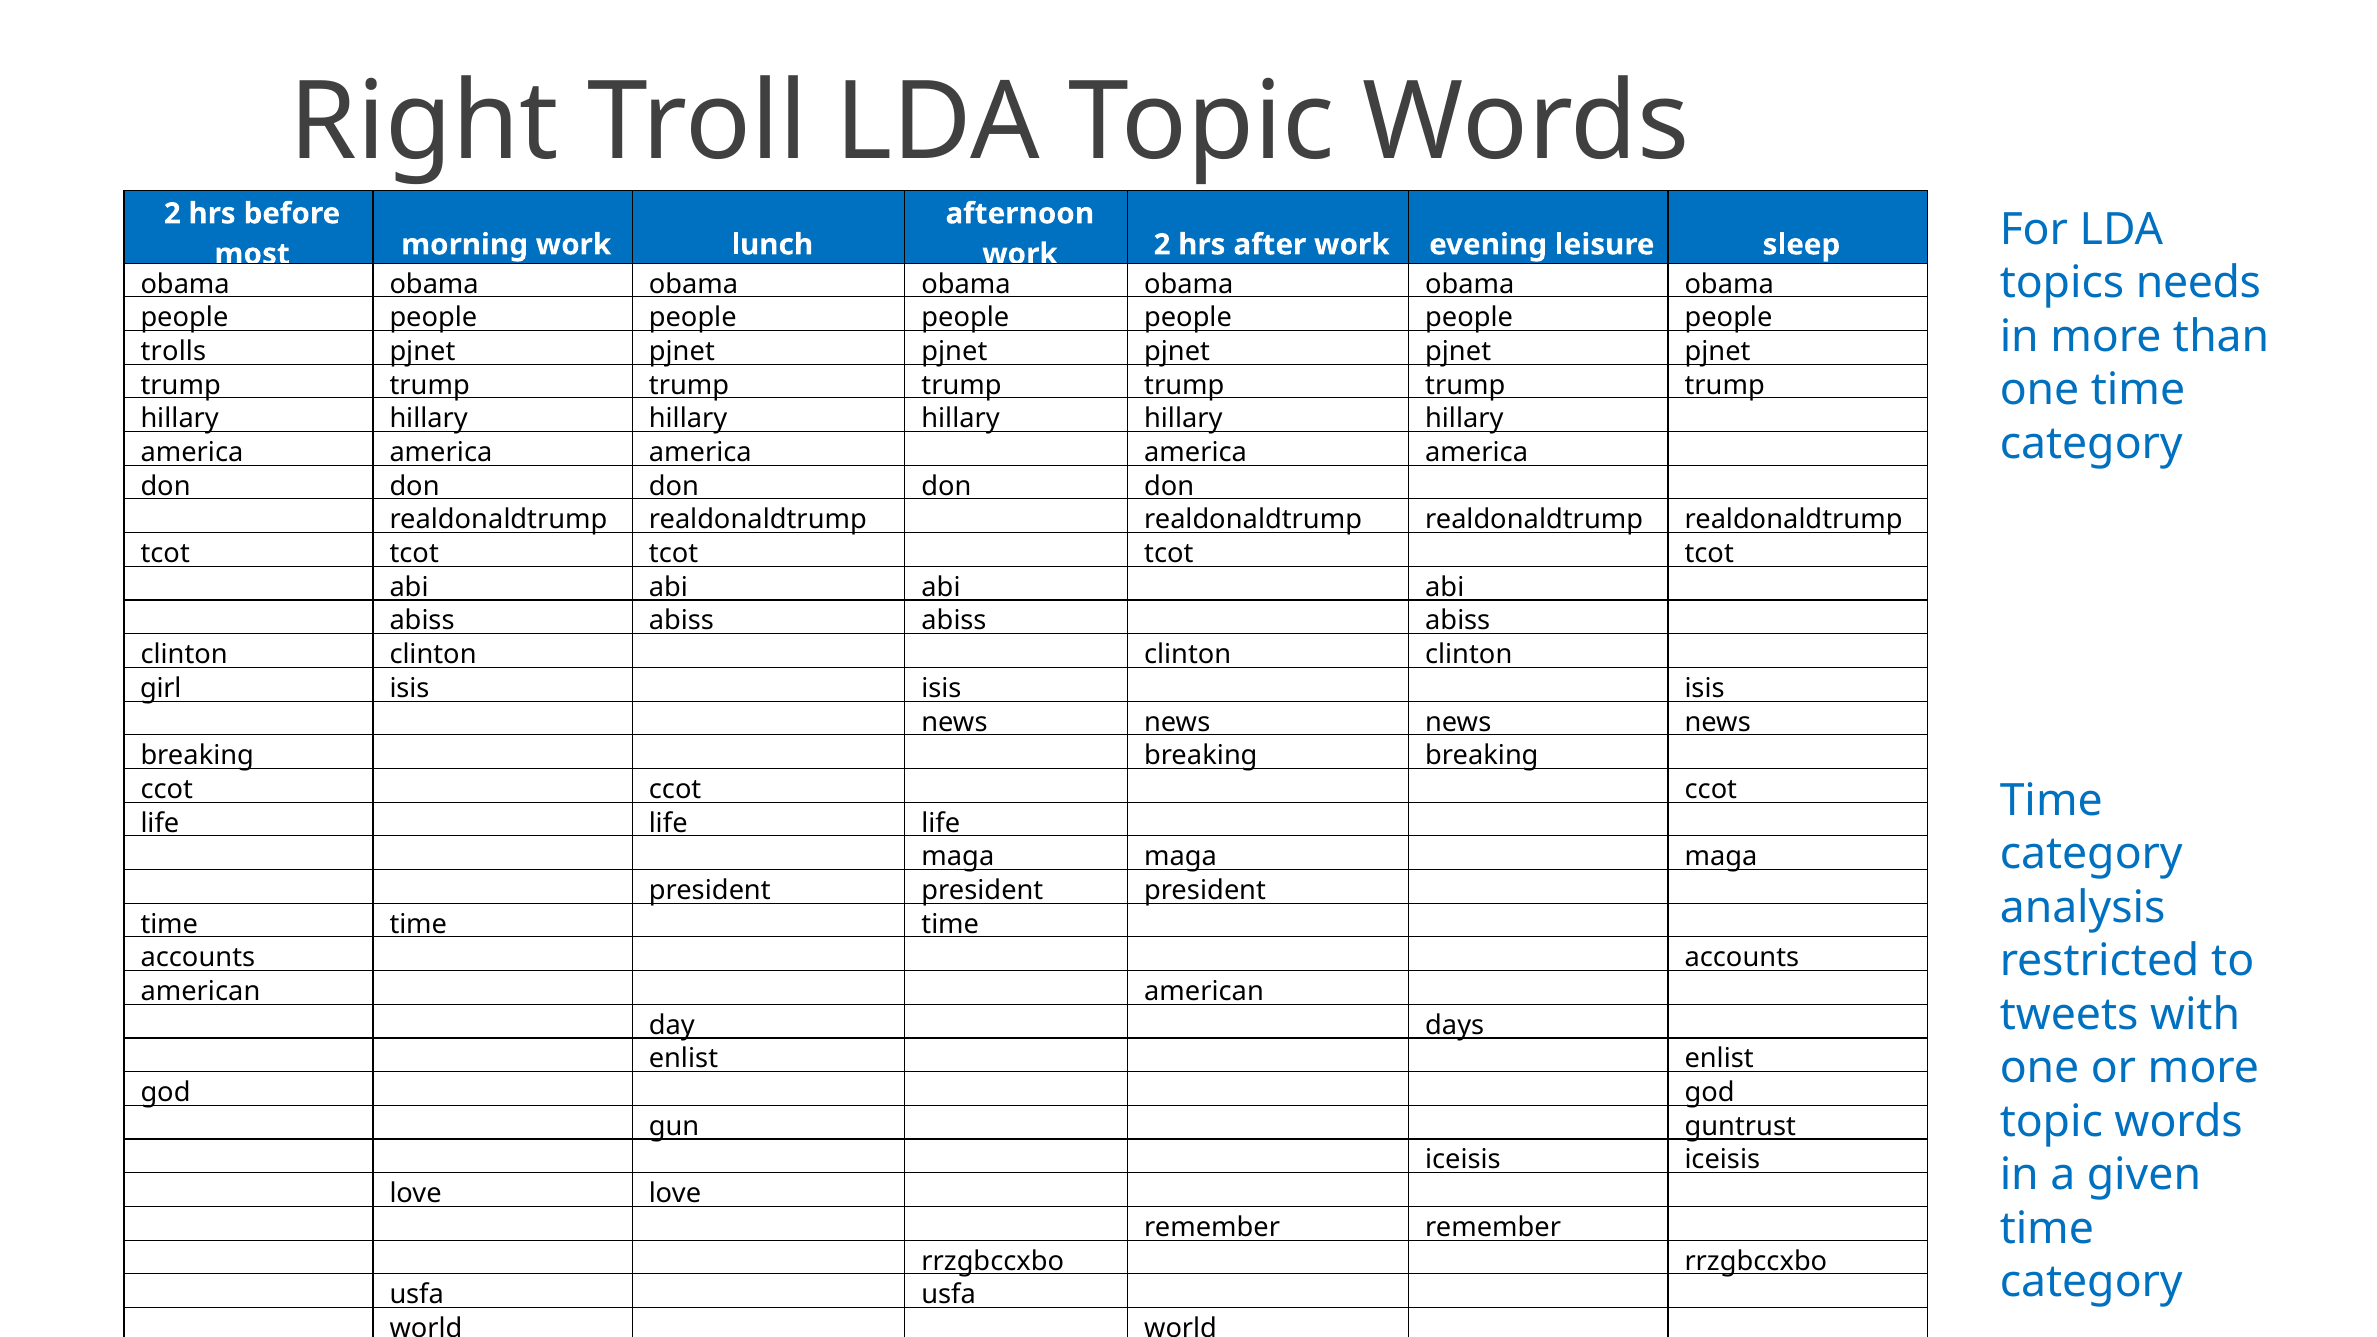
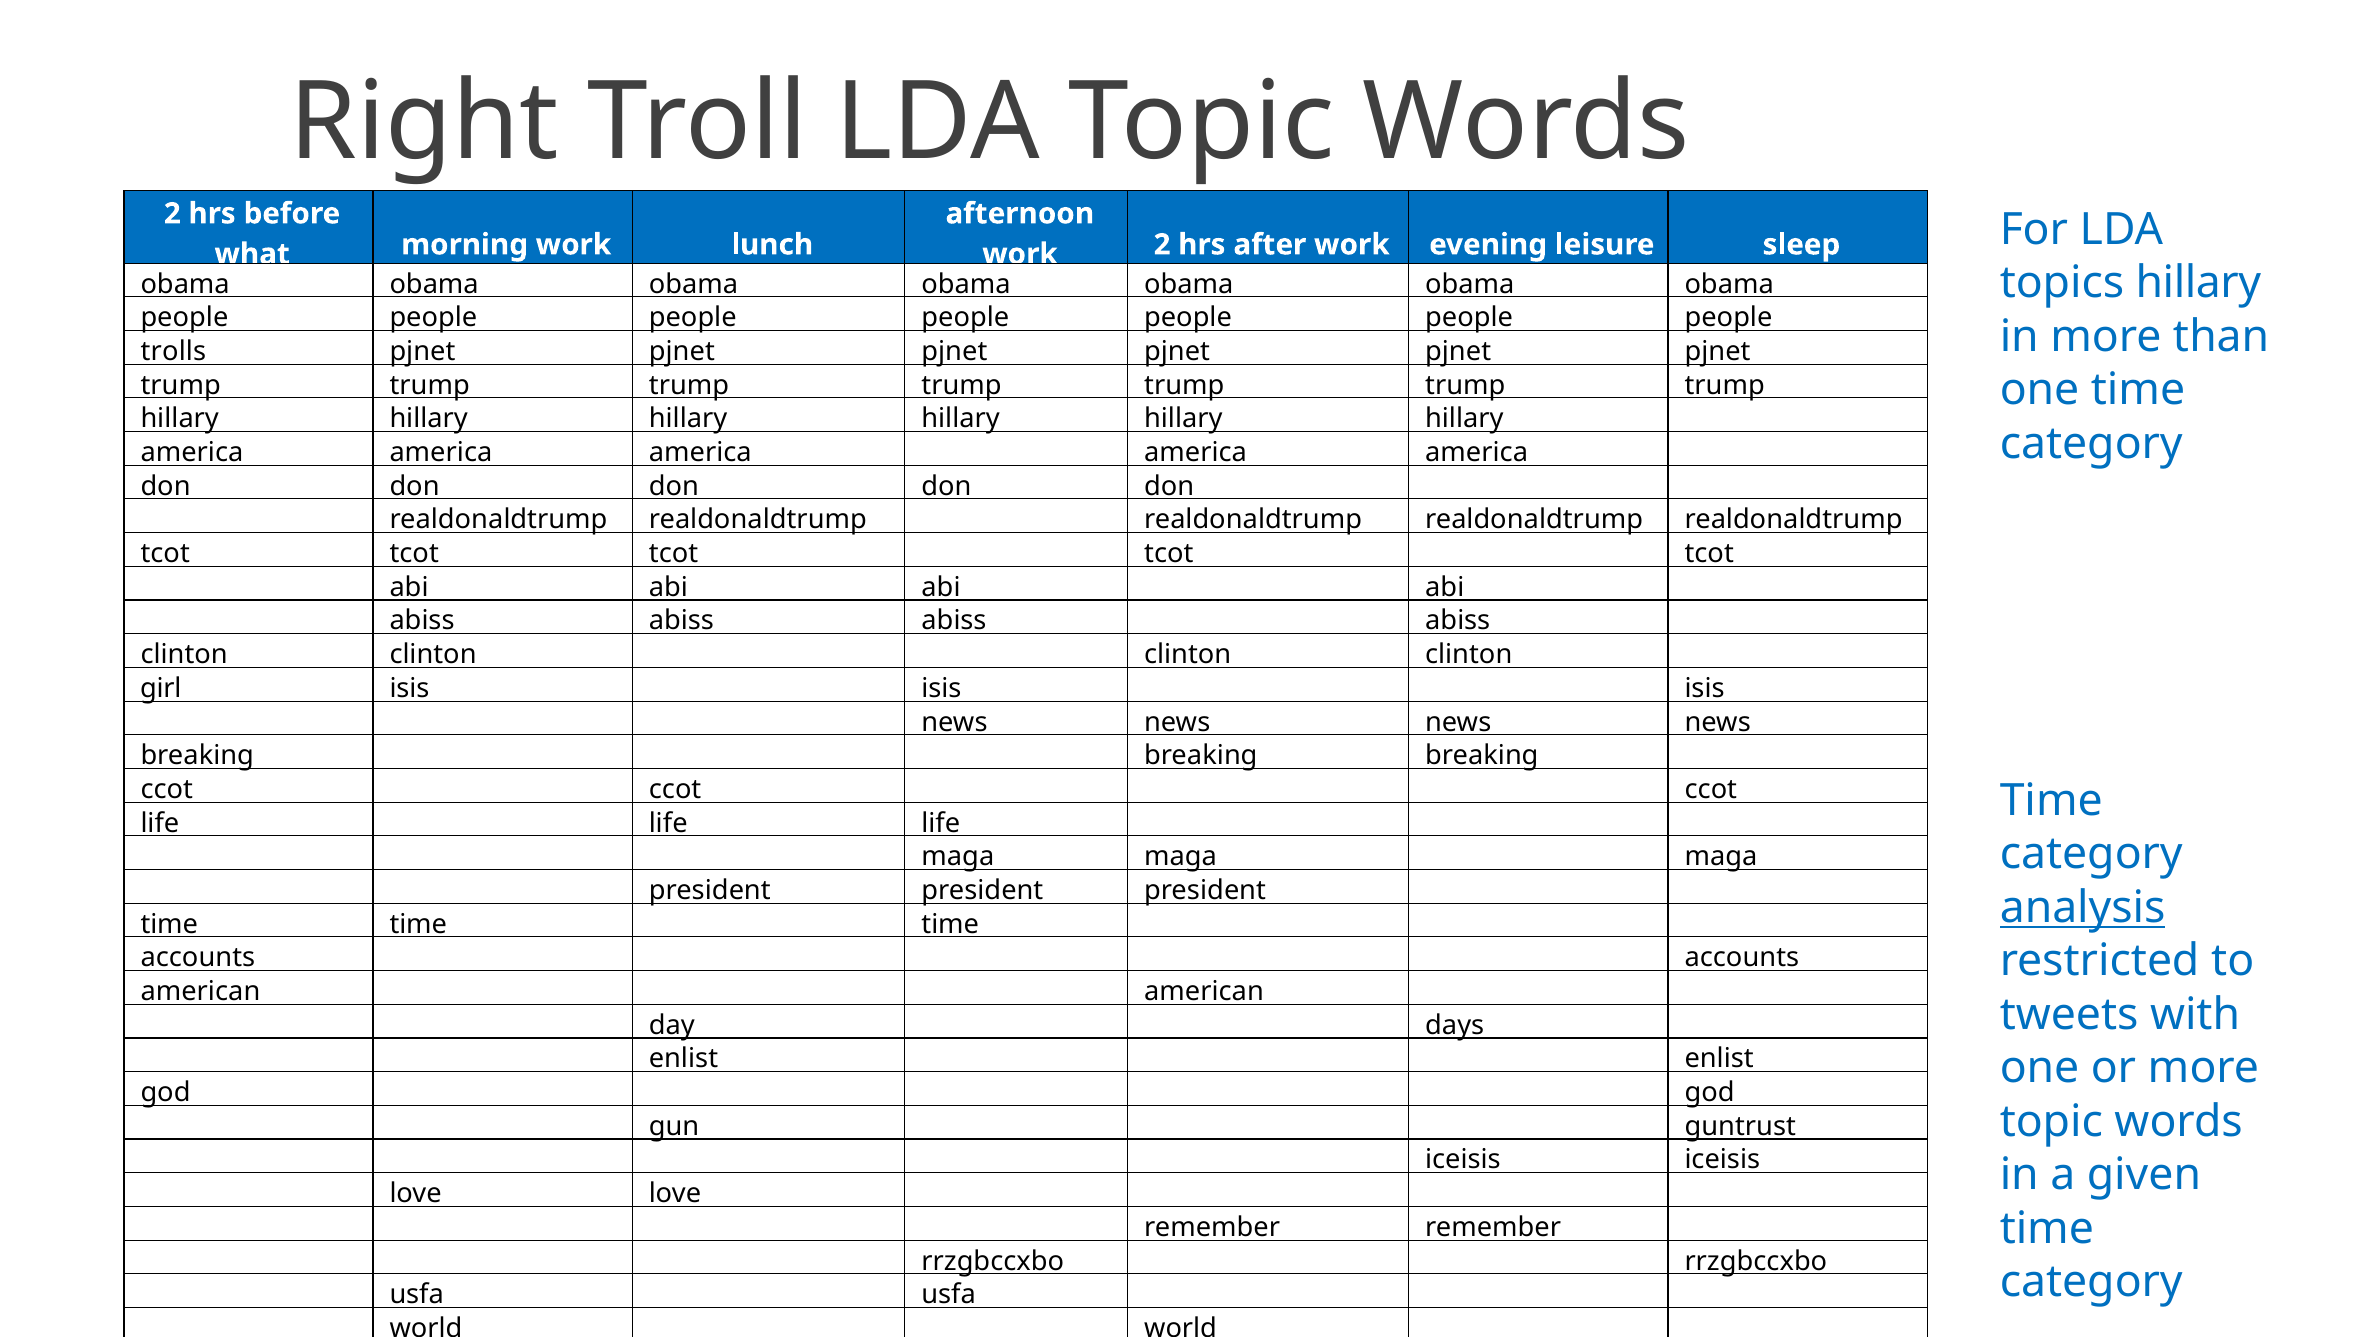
most: most -> what (252, 254)
topics needs: needs -> hillary (2198, 283)
analysis underline: none -> present (2083, 908)
